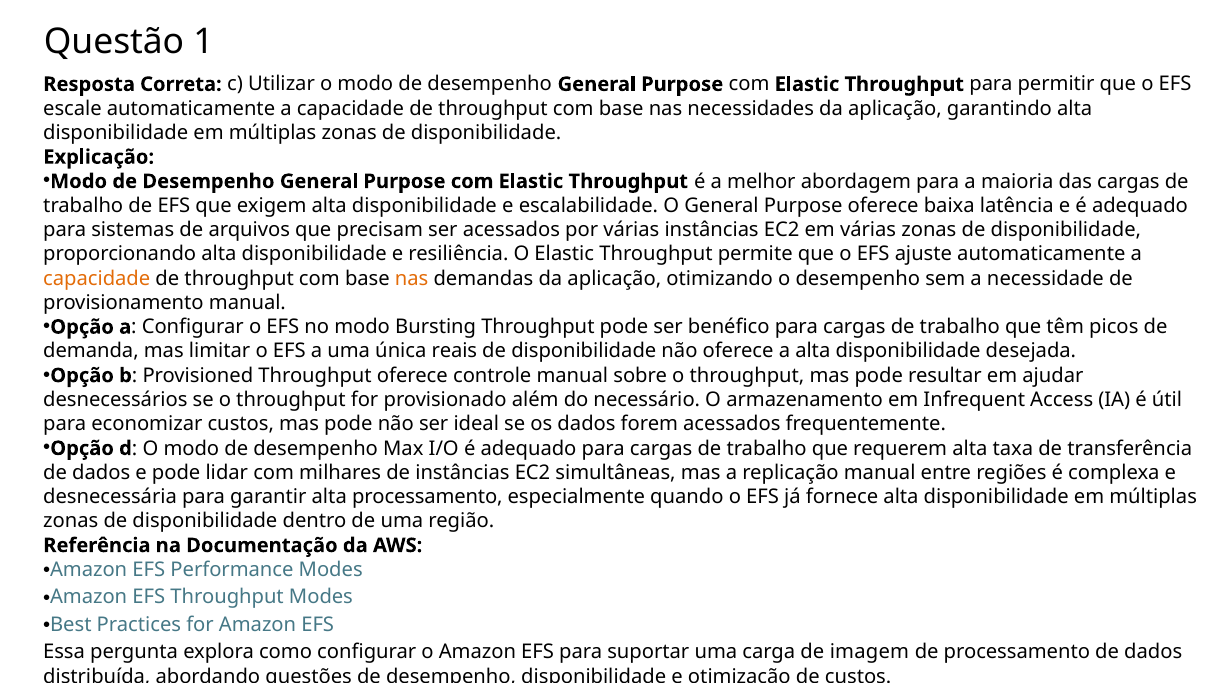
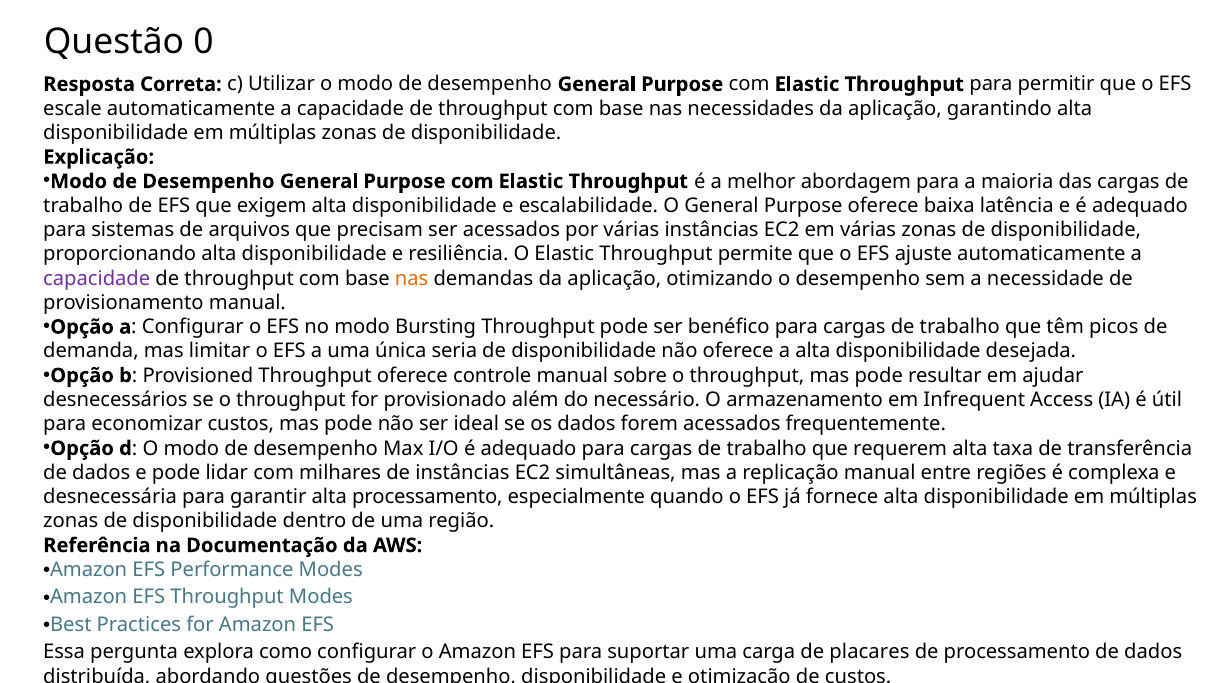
1: 1 -> 0 (203, 42)
capacidade colour: orange -> purple (97, 278)
reais: reais -> seria (454, 351)
imagem: imagem -> placares (869, 652)
